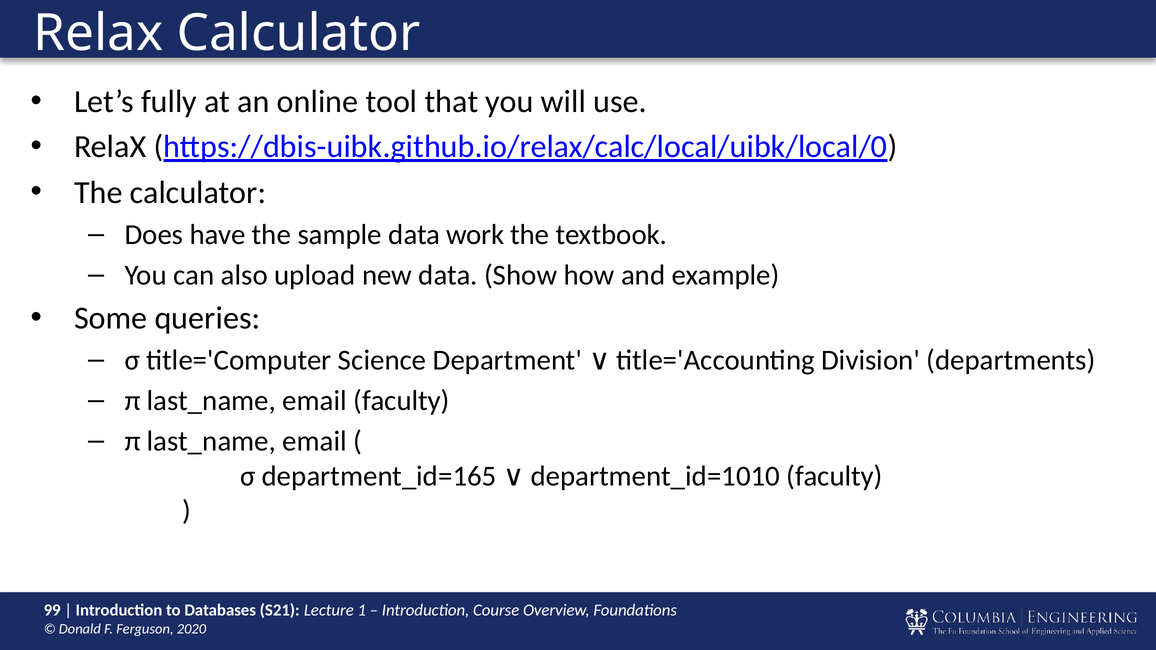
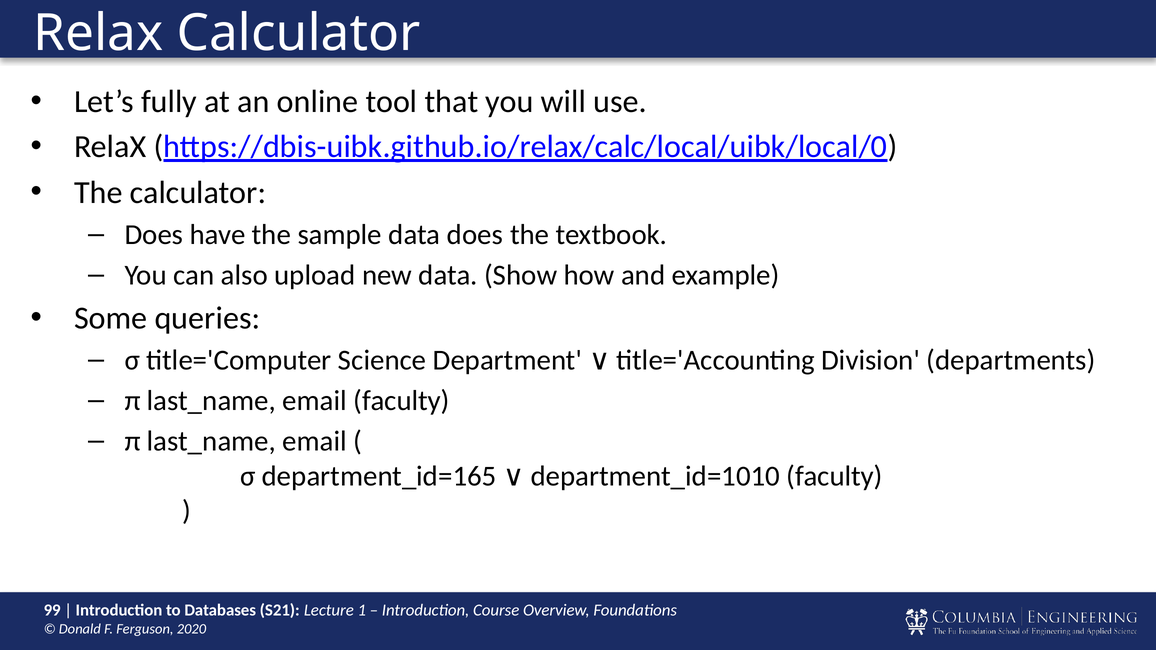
data work: work -> does (475, 235)
